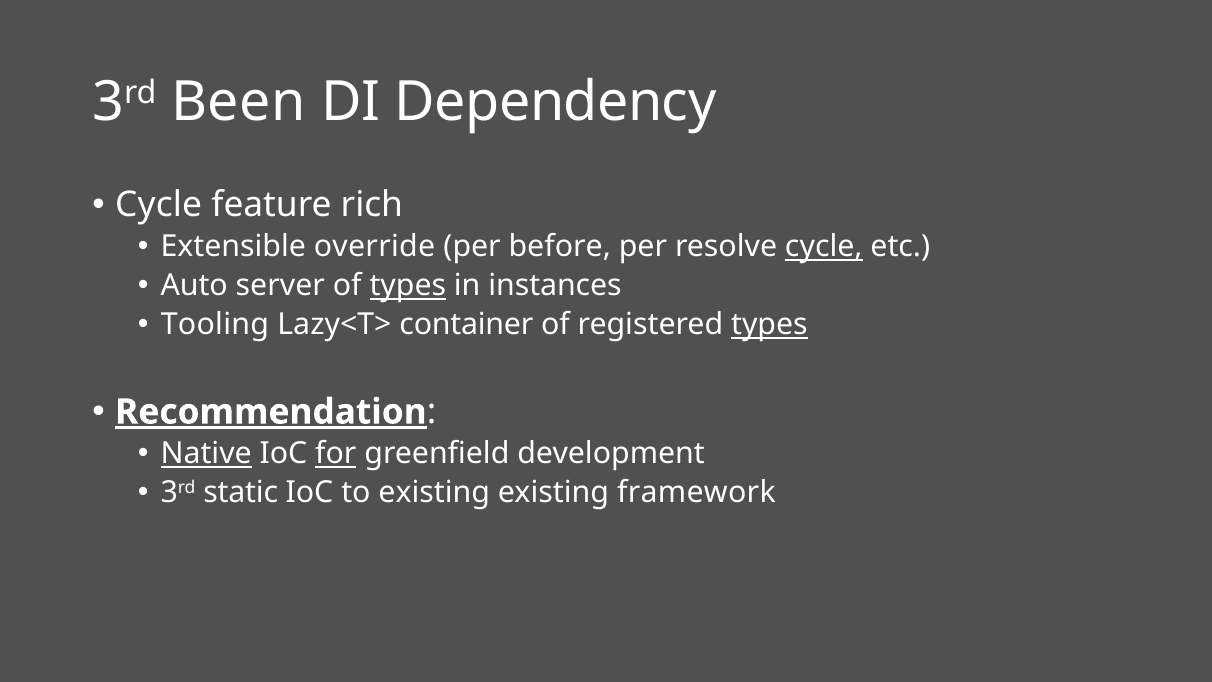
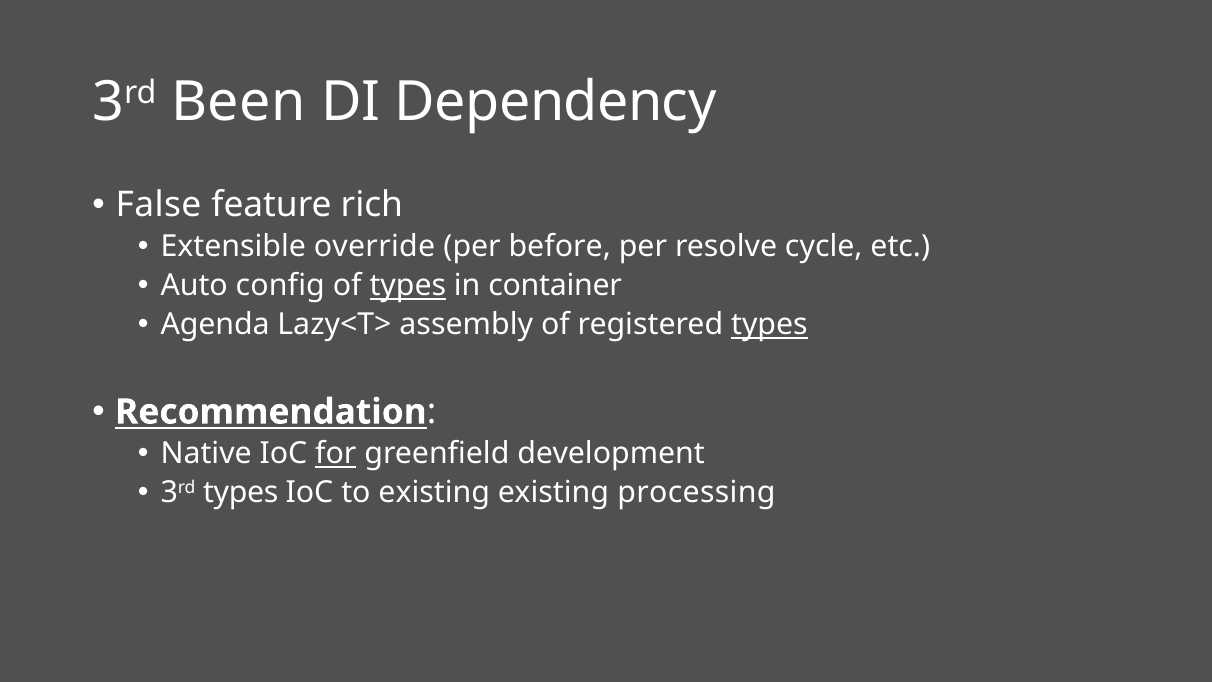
Cycle: Cycle -> False (158, 205)
cycle underline: present -> none (824, 247)
server: server -> config (280, 286)
instances: instances -> container (555, 286)
Tooling: Tooling -> Agenda (215, 325)
container: container -> assembly (466, 325)
Recommendation underline: present -> none (271, 412)
Native underline: present -> none (206, 454)
3rd static: static -> types (241, 493)
framework: framework -> processing (696, 493)
